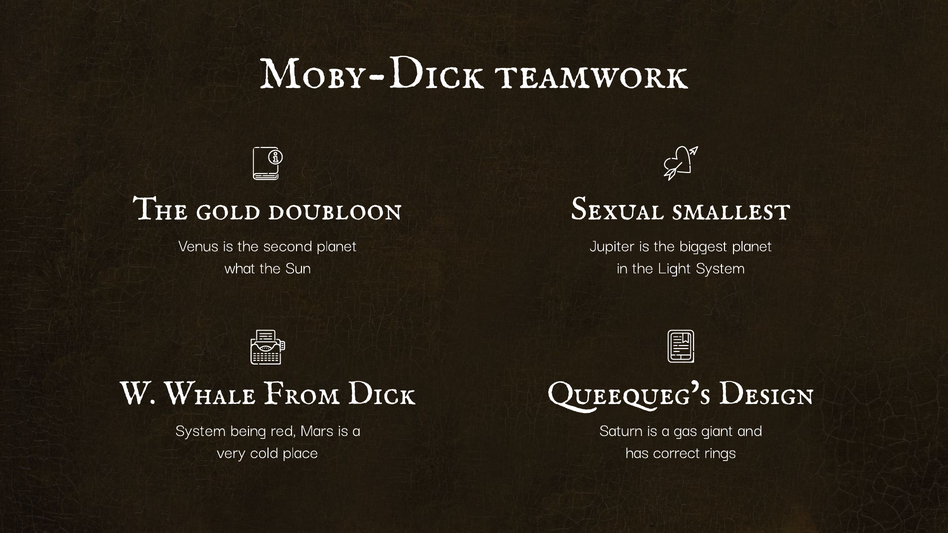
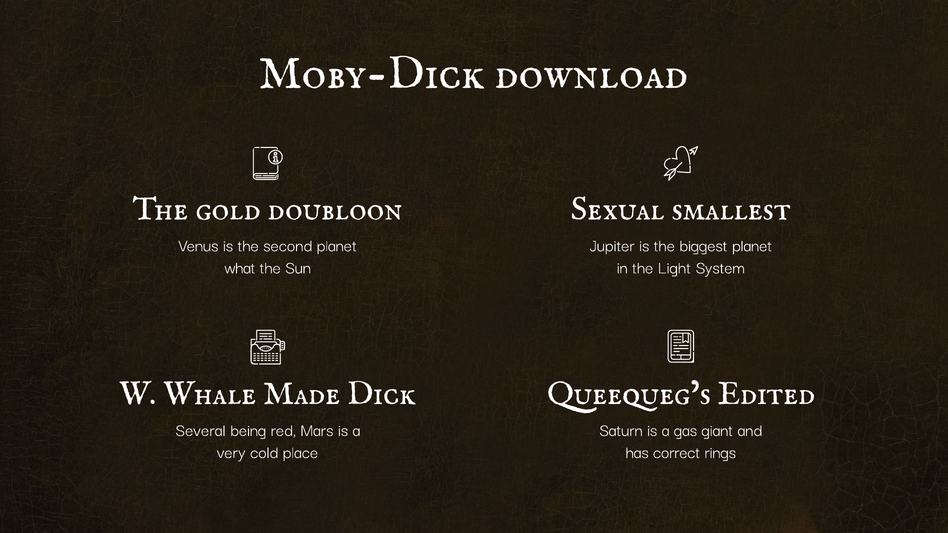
teamwork: teamwork -> download (592, 73)
From: From -> Made (302, 394)
Design: Design -> Edited (767, 394)
System: System -> Several (200, 430)
